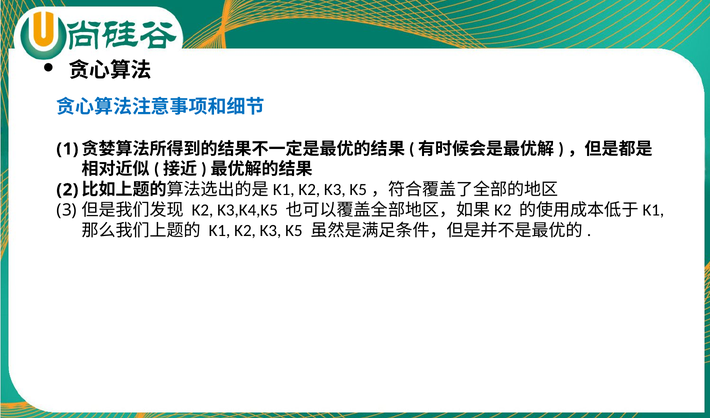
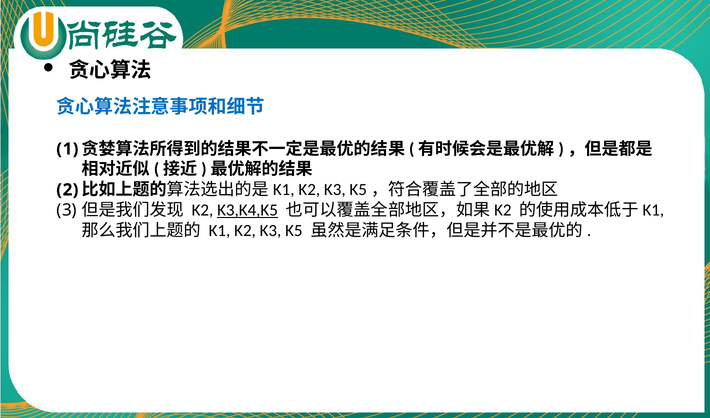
K3,K4,K5 underline: none -> present (248, 210)
